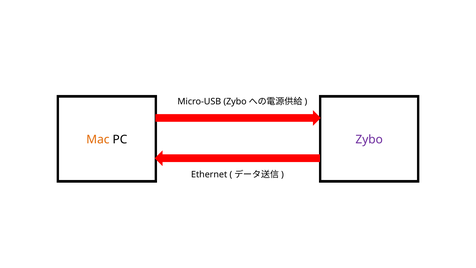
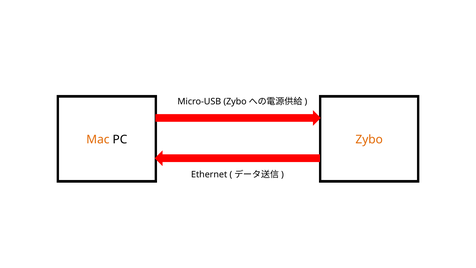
Zybo colour: purple -> orange (369, 140)
